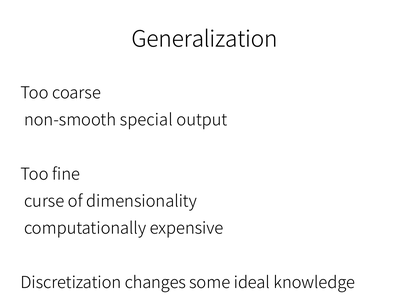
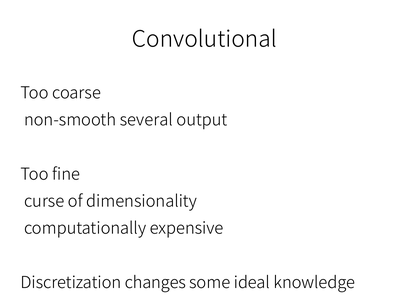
Generalization: Generalization -> Convolutional (204, 39)
special: special -> several (146, 120)
